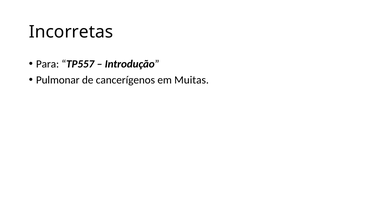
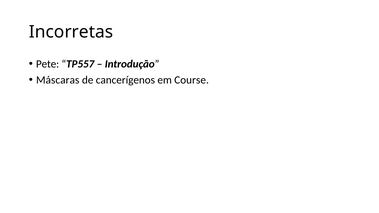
Para: Para -> Pete (48, 64)
Pulmonar: Pulmonar -> Máscaras (58, 80)
Muitas: Muitas -> Course (192, 80)
